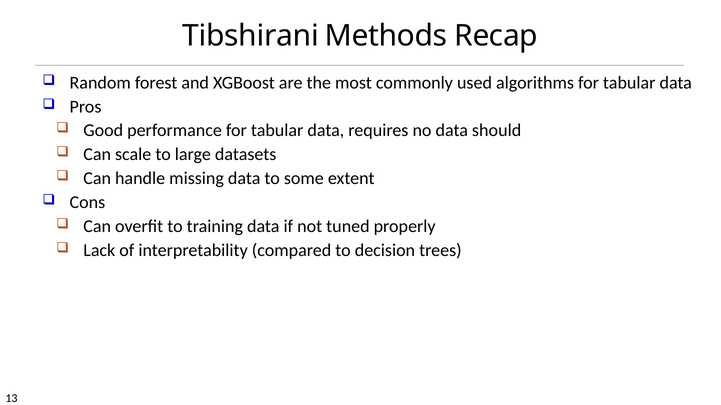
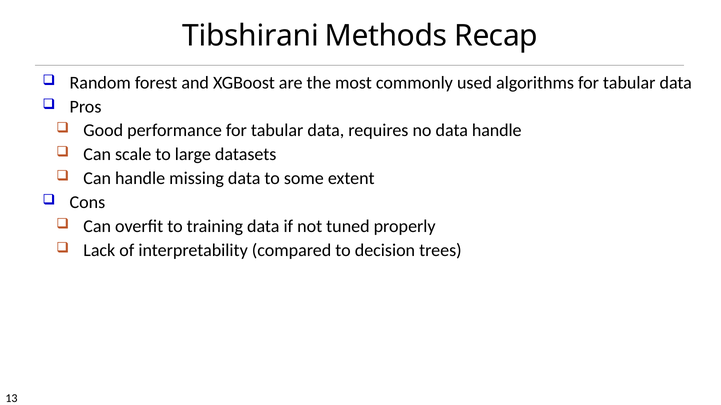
data should: should -> handle (497, 131)
